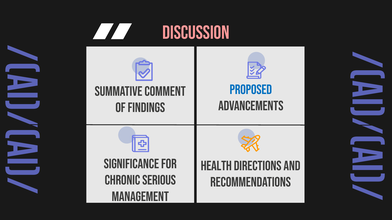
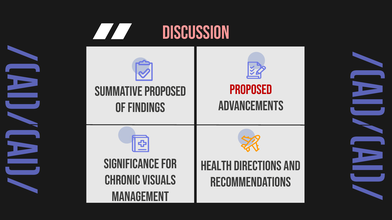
PROPOSED colour: blue -> red (251, 90)
SUMMATIVE COMMENT: COMMENT -> PROPOSED (165, 92)
SERIOUS: SERIOUS -> VISUALS (159, 181)
